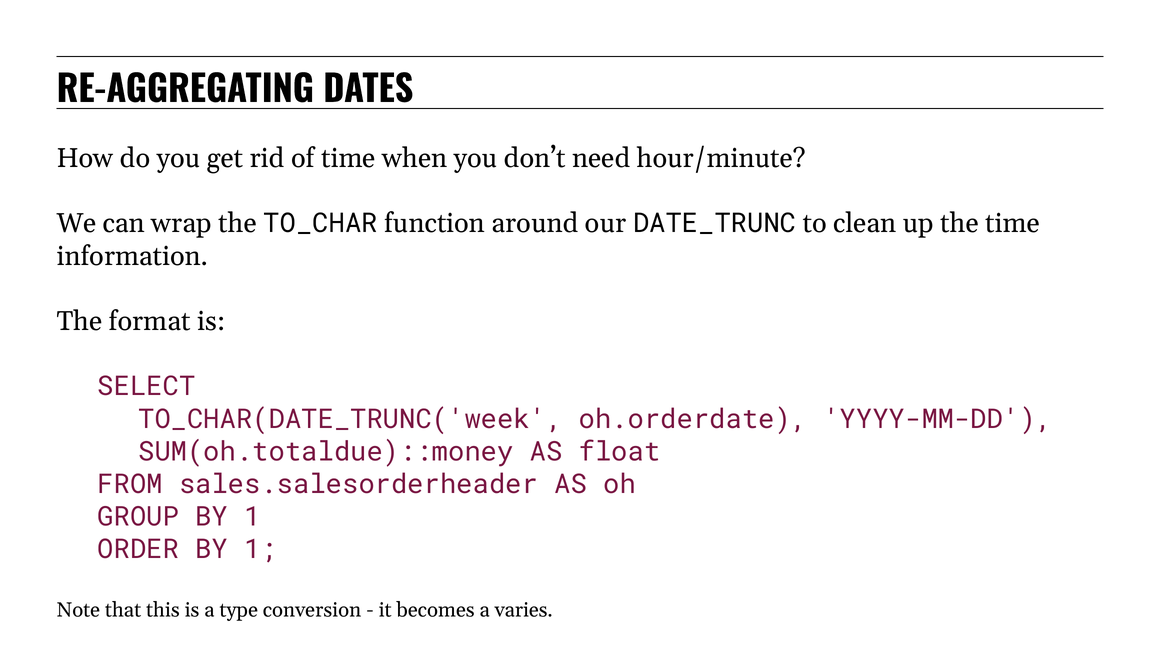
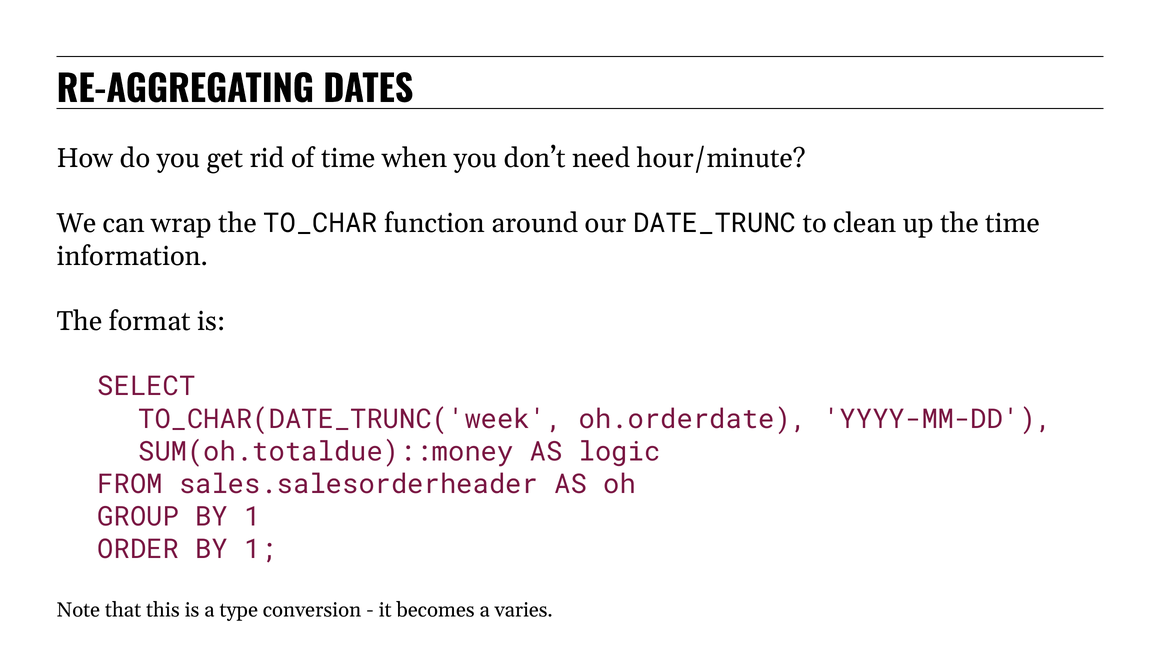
float: float -> logic (620, 452)
